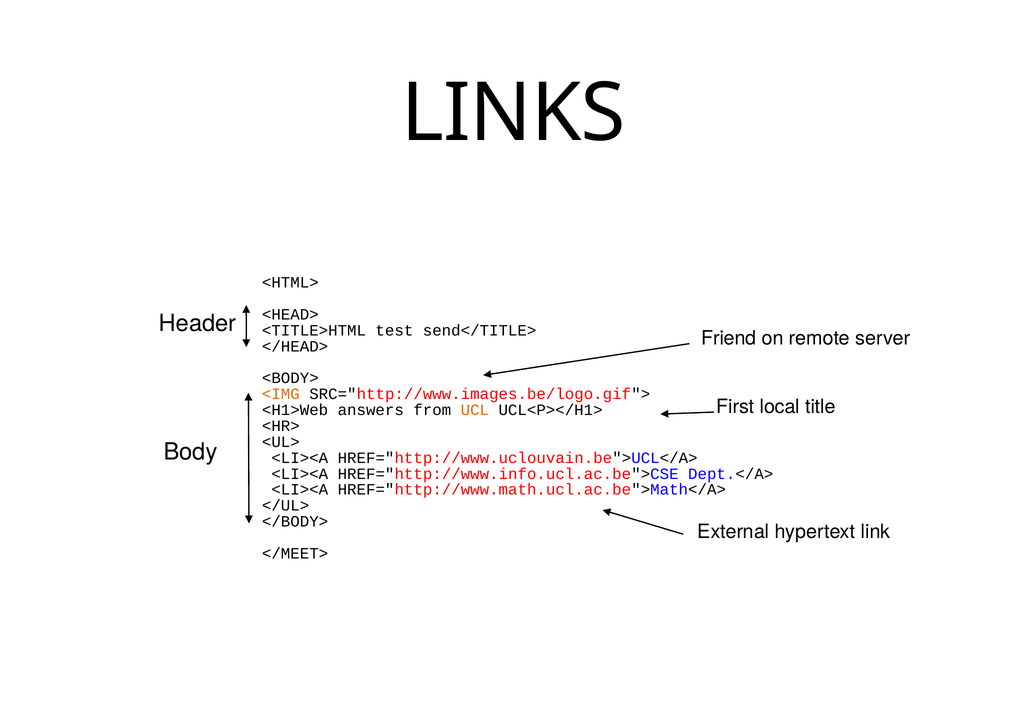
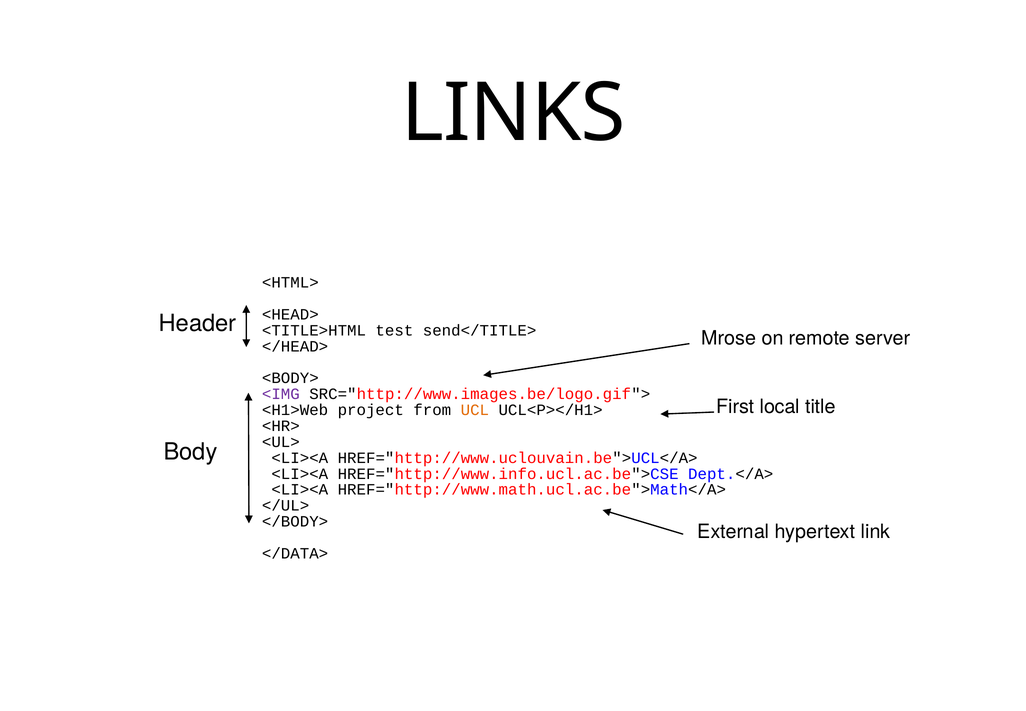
Friend: Friend -> Mrose (729, 338)
<IMG colour: orange -> purple (281, 394)
answers: answers -> project (371, 410)
</MEET>: </MEET> -> </DATA> (295, 553)
